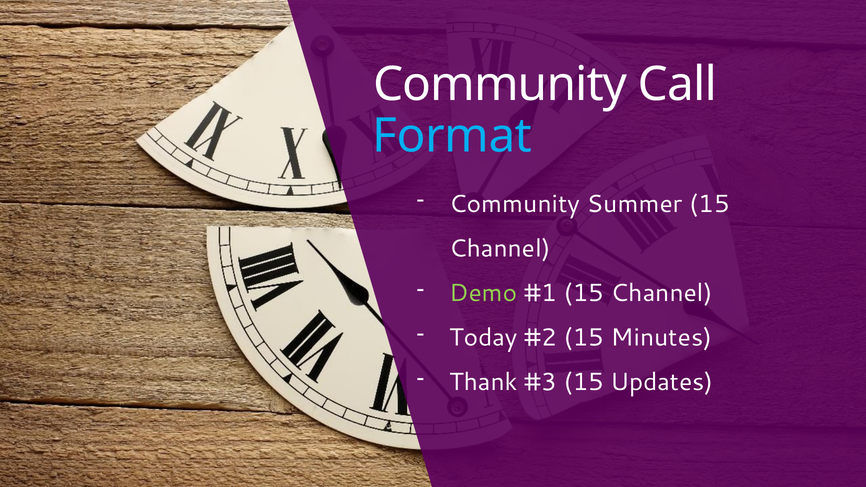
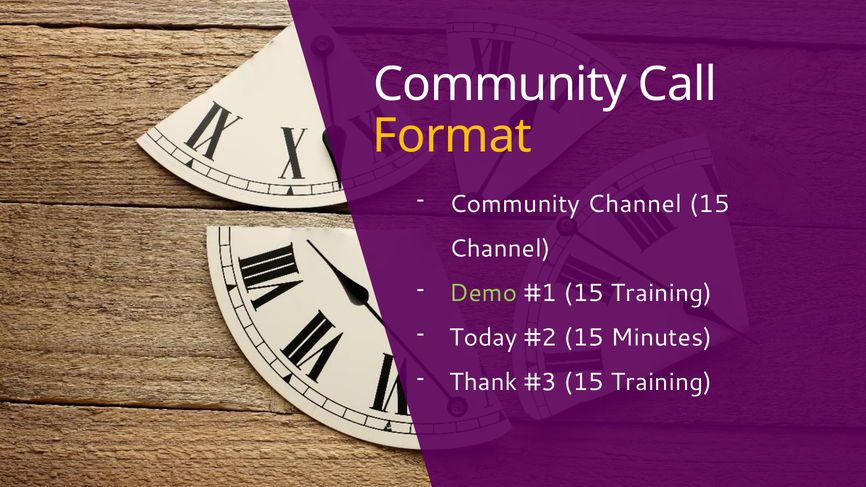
Format colour: light blue -> yellow (452, 136)
Community Summer: Summer -> Channel (635, 204)
Channel: Channel -> Training (662, 293)
Updates: Updates -> Training (662, 382)
